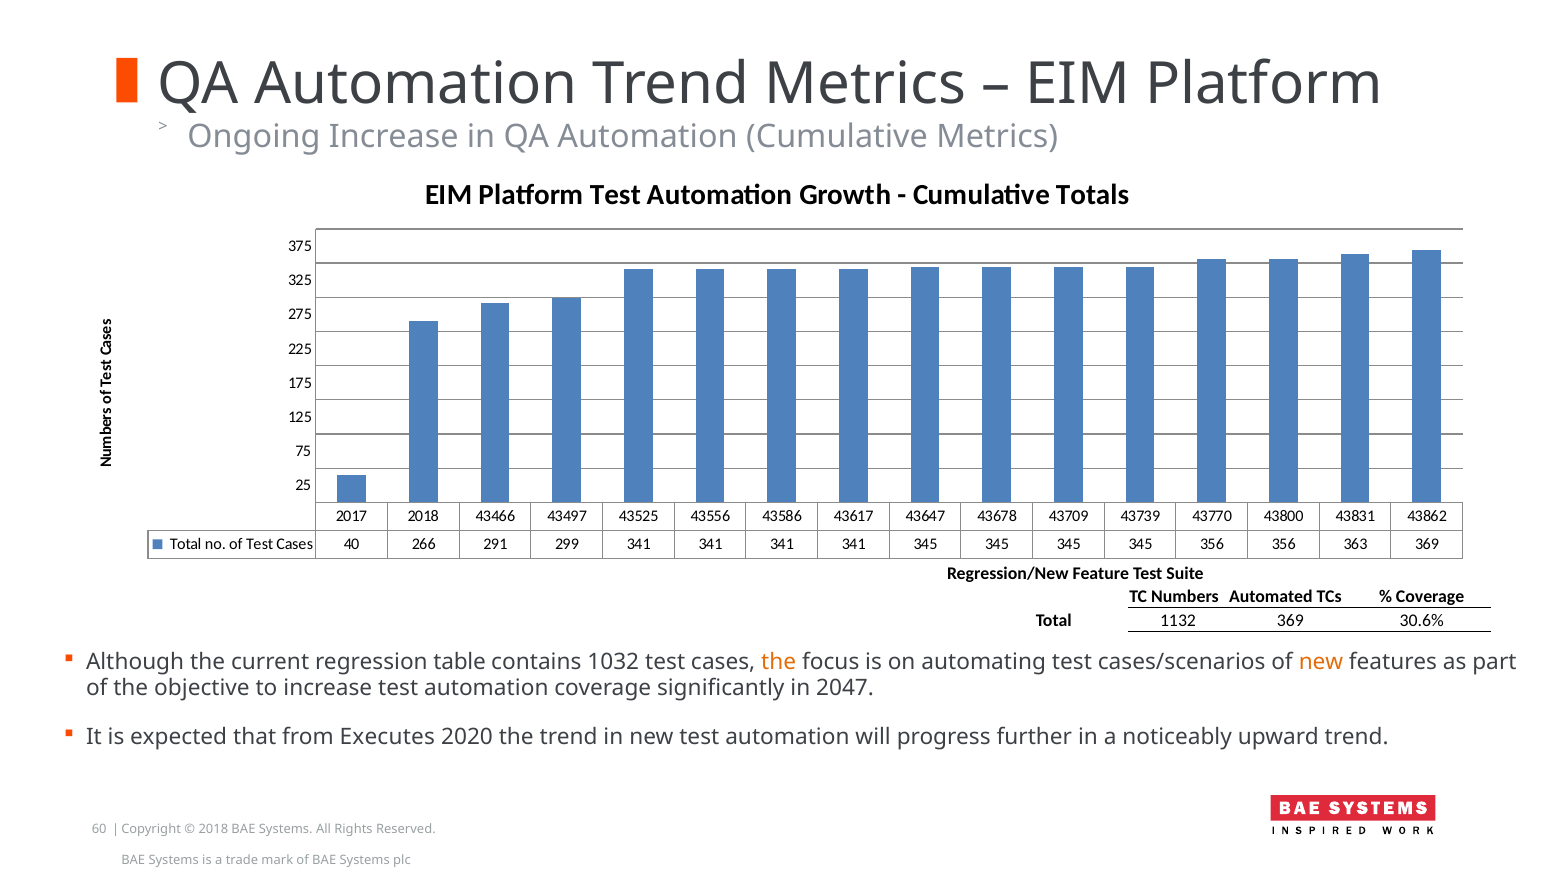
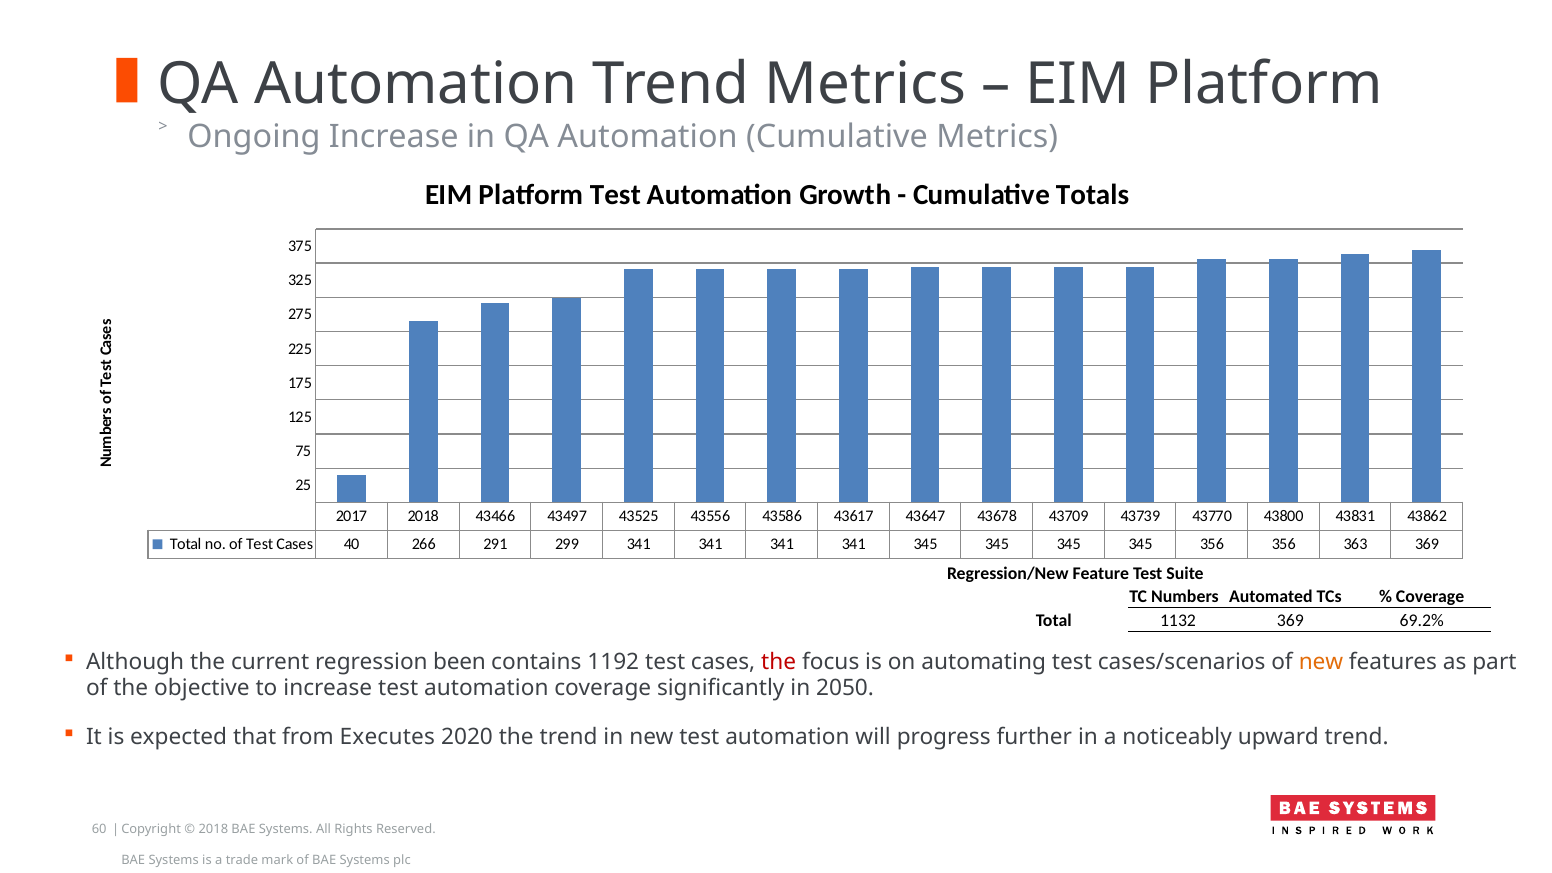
30.6%: 30.6% -> 69.2% (1422, 621)
table: table -> been (460, 663)
1032: 1032 -> 1192 (613, 663)
the colour: orange -> red (779, 663)
2047: 2047 -> 2050 (845, 688)
